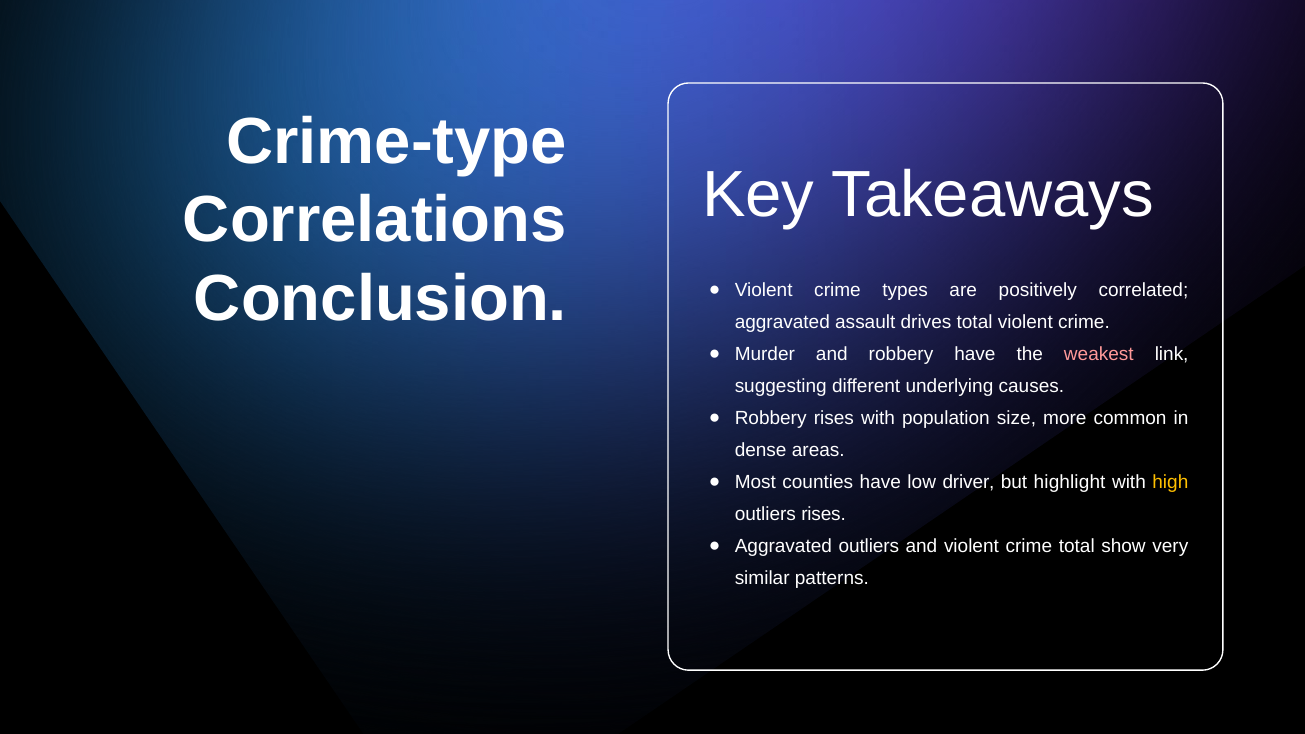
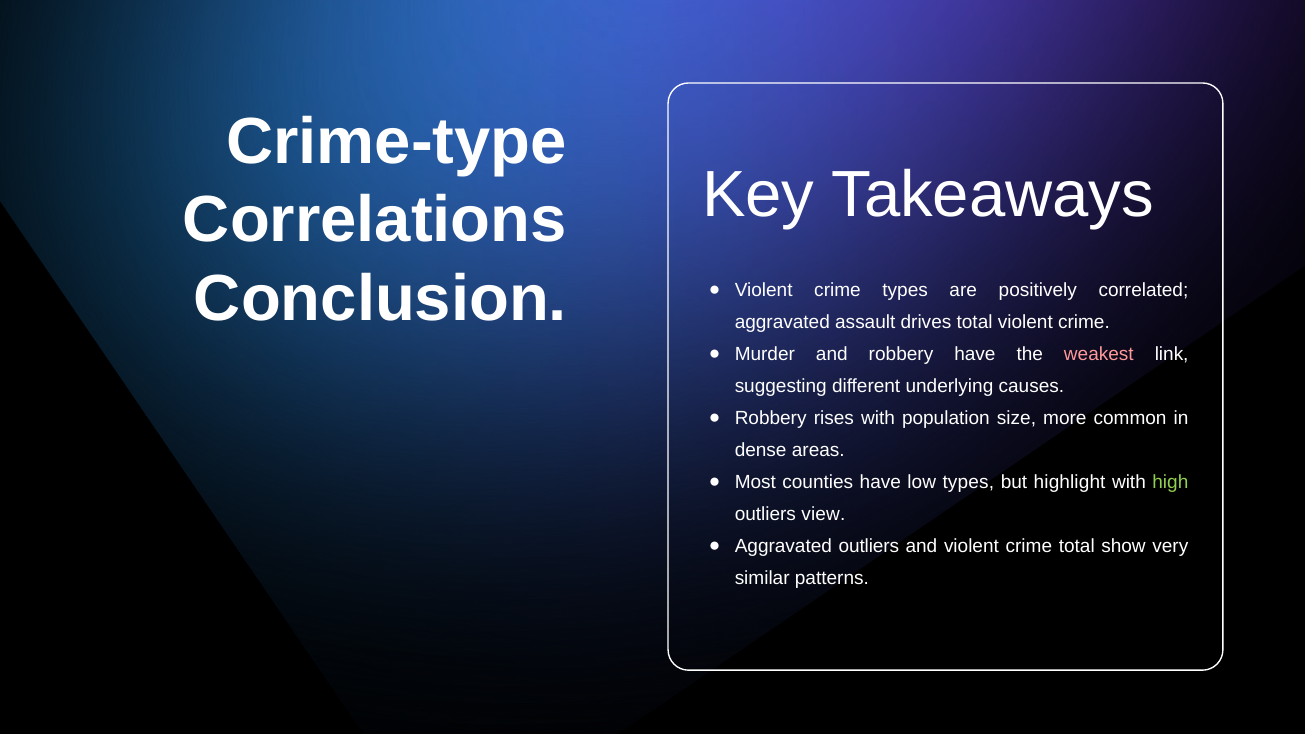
low driver: driver -> types (968, 482)
high colour: yellow -> light green (1170, 482)
outliers rises: rises -> view (823, 514)
